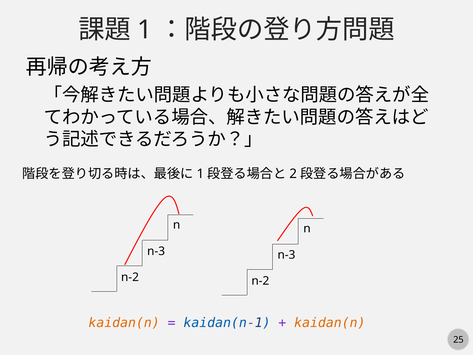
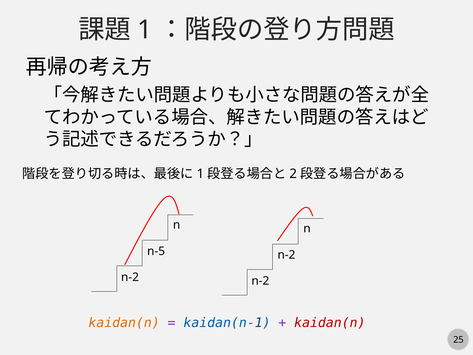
n-3: n-3 -> n-5 (156, 251)
n-3: n-3 -> n-2 (286, 255)
kaidan(n colour: orange -> red (330, 323)
